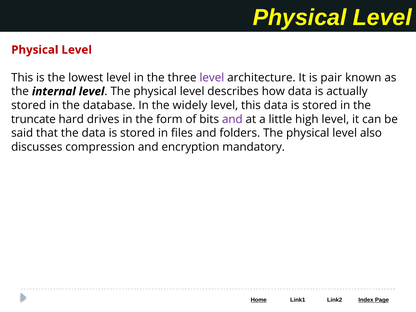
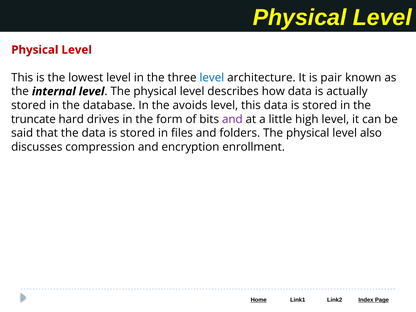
level colour: purple -> blue (212, 78)
widely: widely -> avoids (190, 105)
mandatory: mandatory -> enrollment (254, 147)
